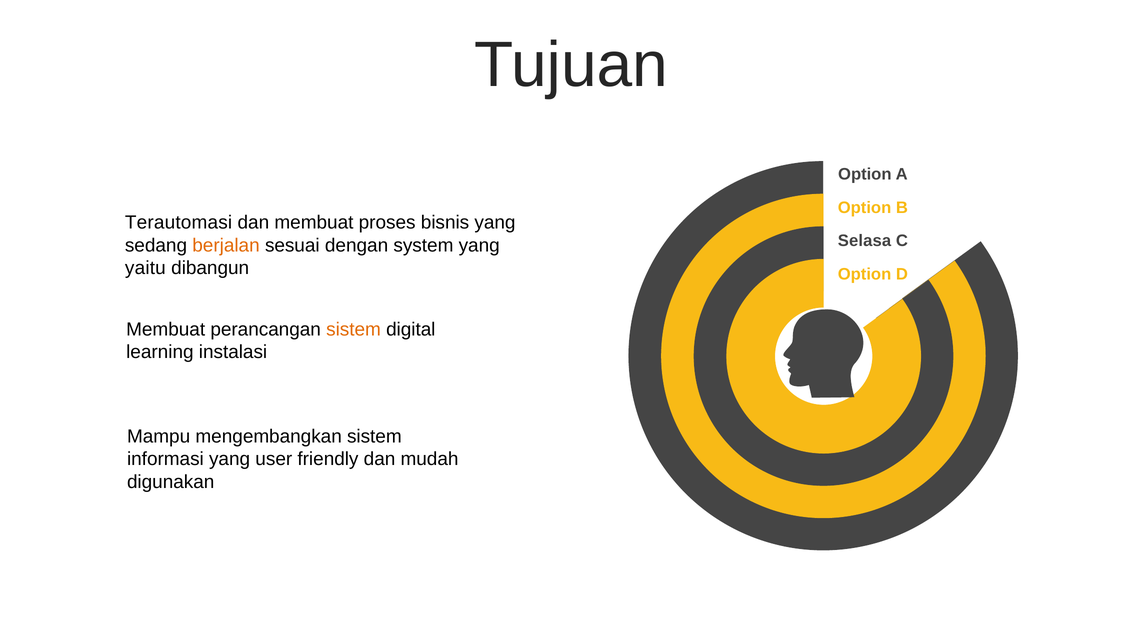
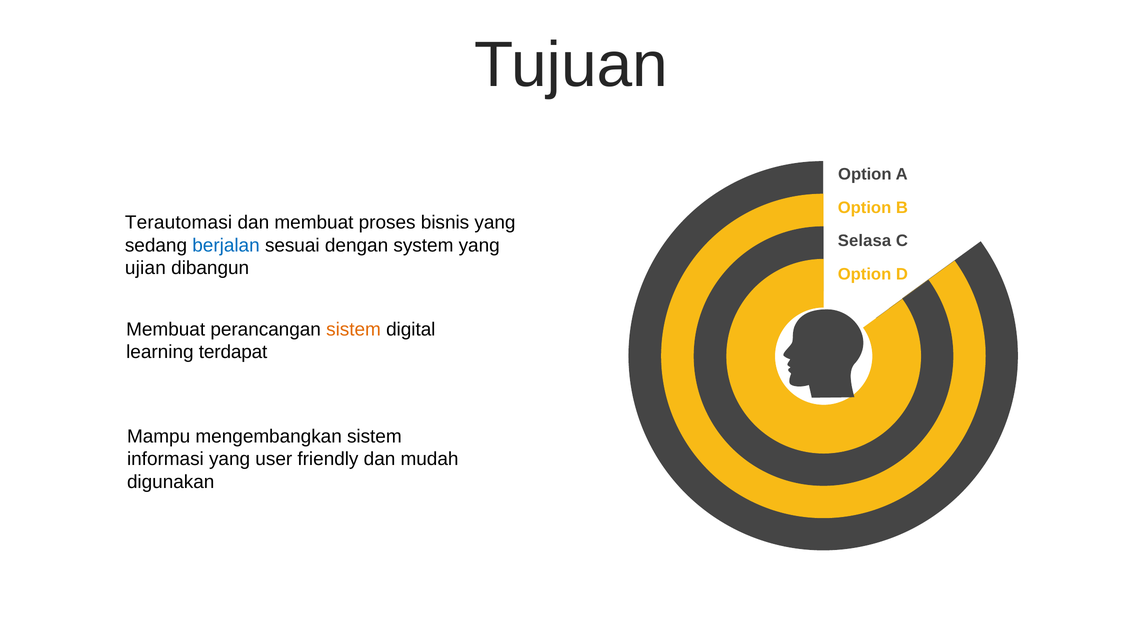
berjalan colour: orange -> blue (226, 245)
yaitu: yaitu -> ujian (145, 268)
instalasi: instalasi -> terdapat (233, 352)
